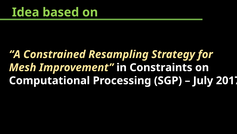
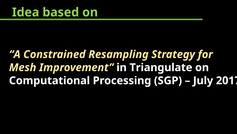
Constraints: Constraints -> Triangulate (161, 67)
